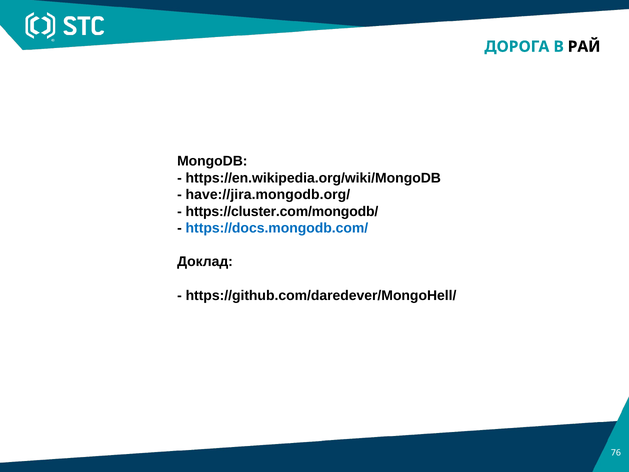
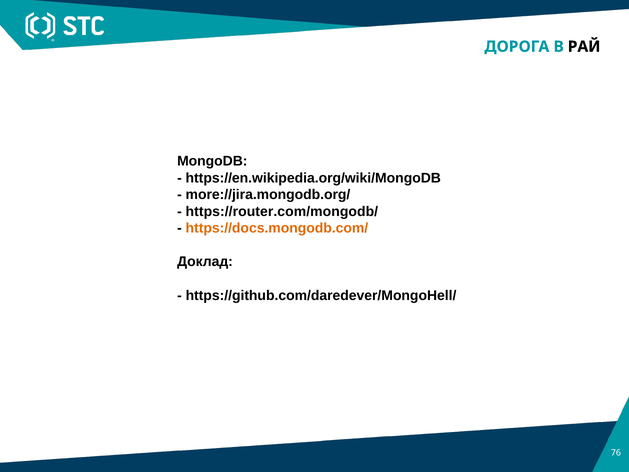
have://jira.mongodb.org/: have://jira.mongodb.org/ -> more://jira.mongodb.org/ (268, 195)
https://cluster.com/mongodb/: https://cluster.com/mongodb/ -> https://router.com/mongodb/ (282, 211)
https://docs.mongodb.com/ colour: blue -> orange (277, 228)
